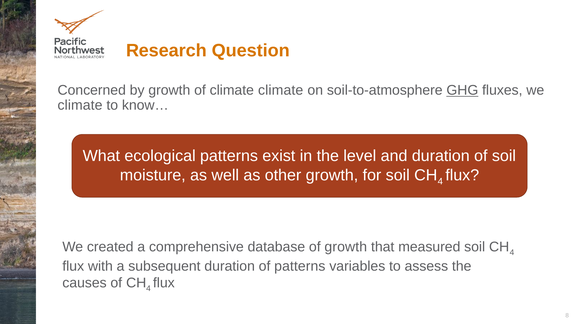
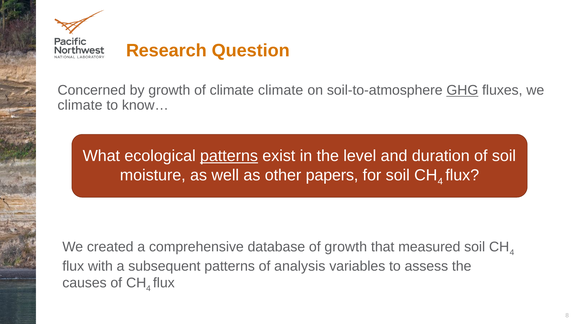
patterns underline: none -> present (229, 156)
other growth: growth -> papers (332, 175)
subsequent duration: duration -> patterns (230, 266)
of patterns: patterns -> analysis (300, 266)
